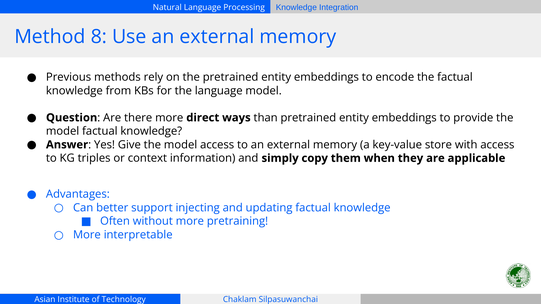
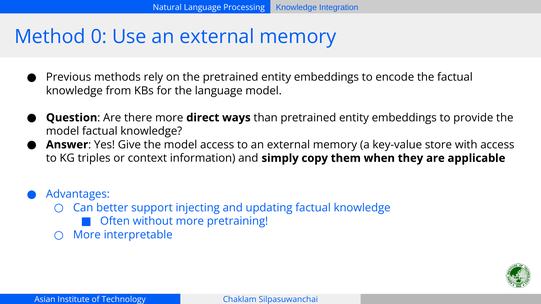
8: 8 -> 0 (99, 37)
